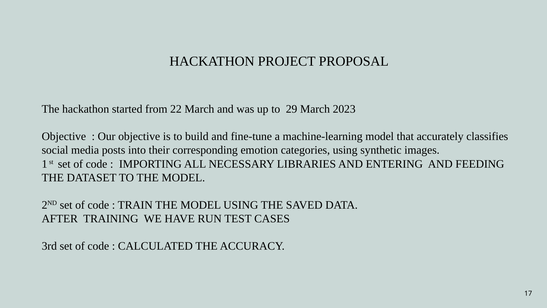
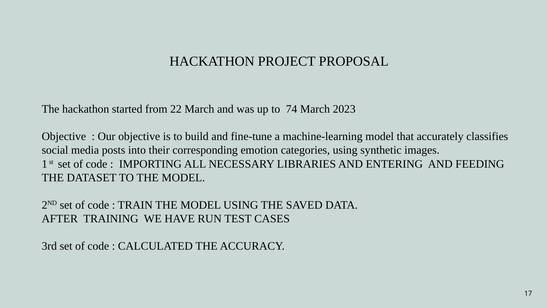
29: 29 -> 74 (292, 109)
